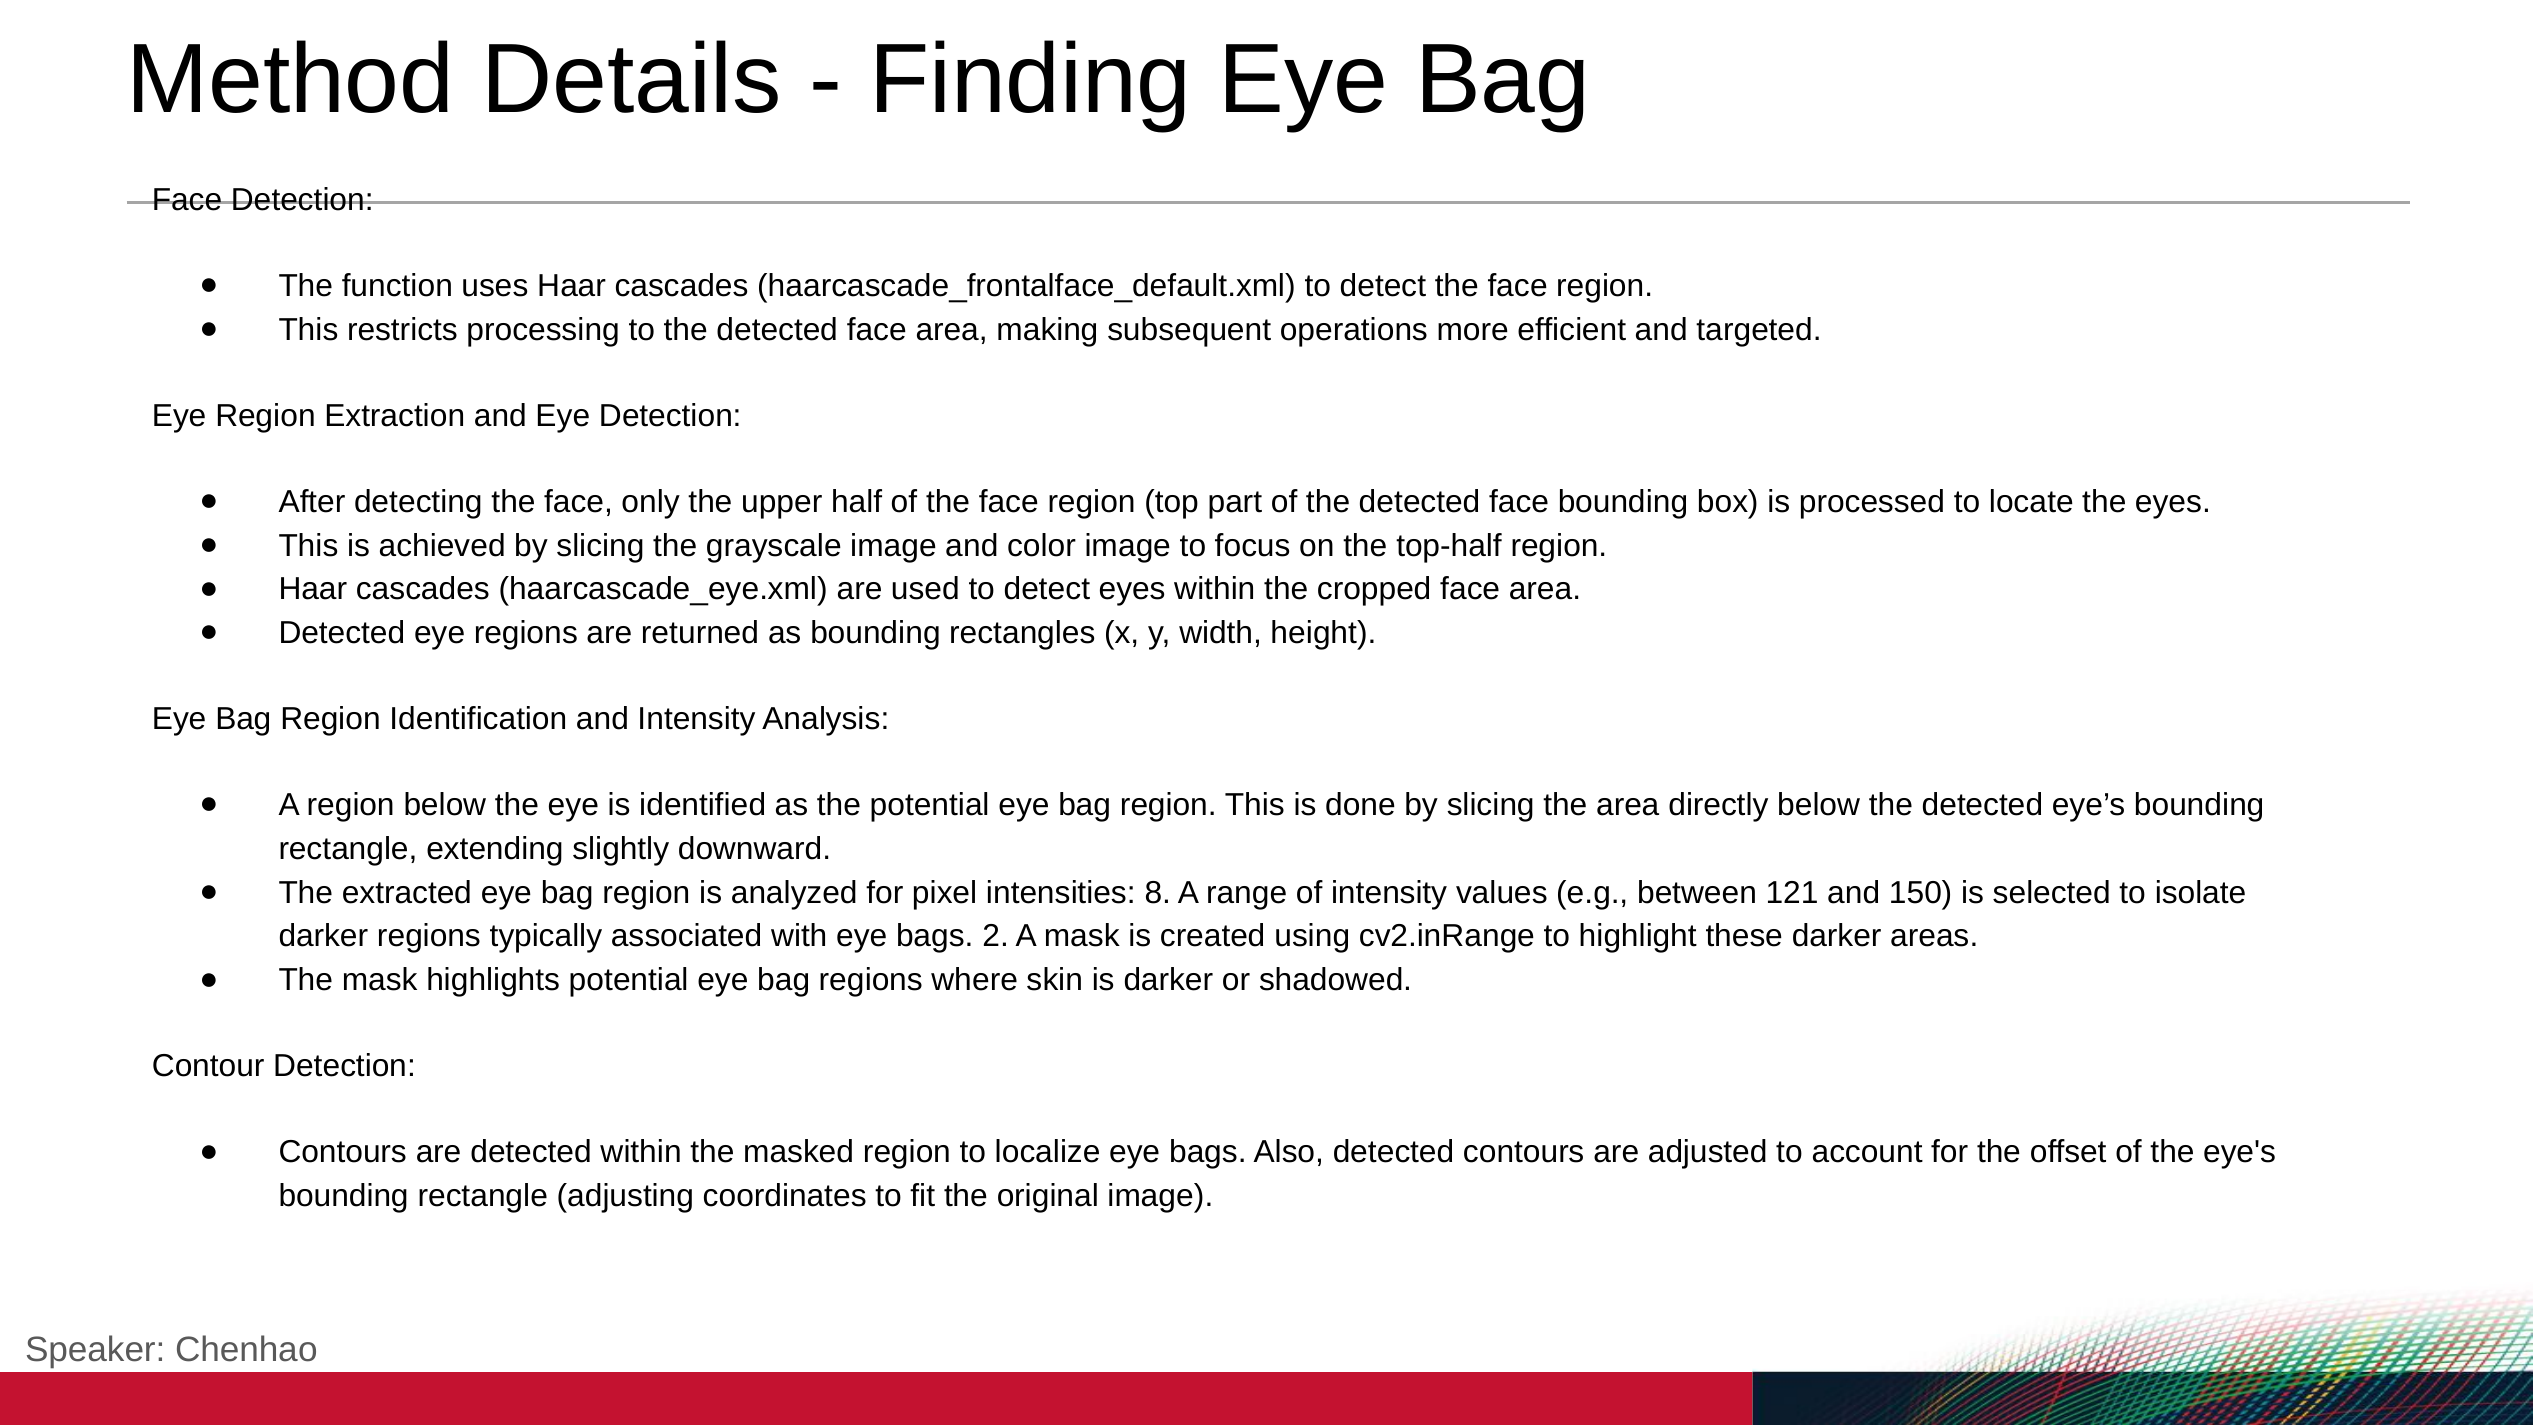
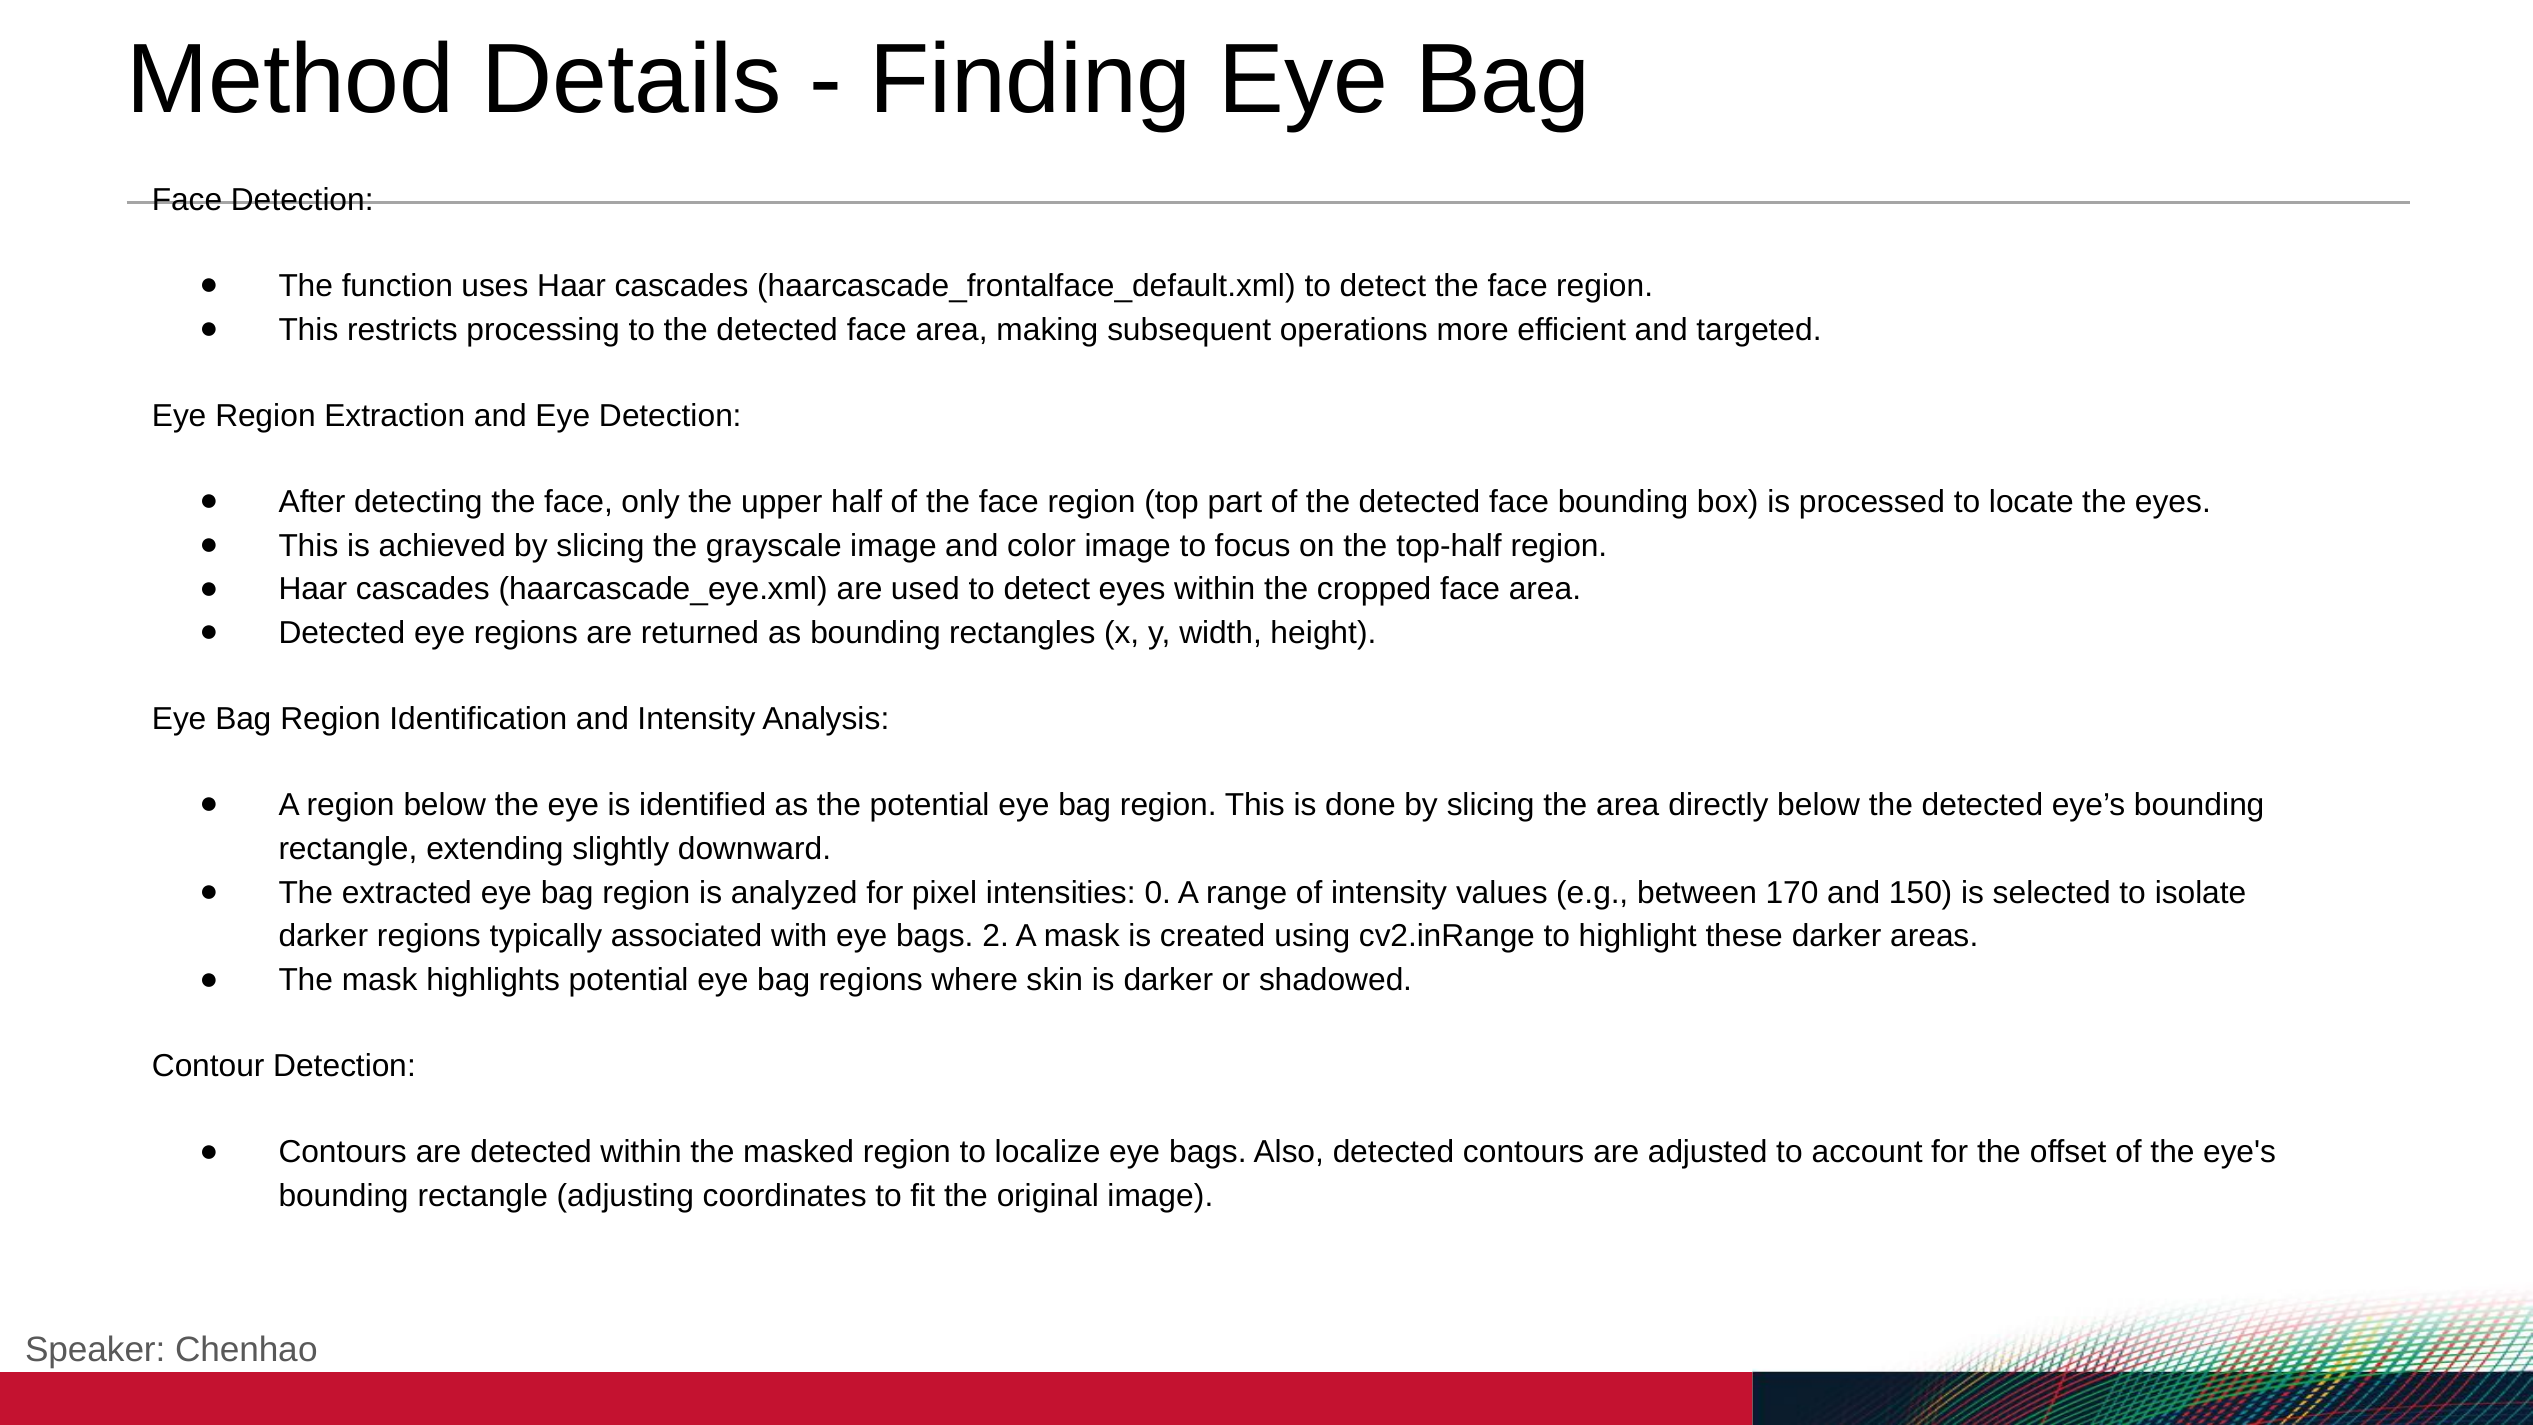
8: 8 -> 0 (1158, 893)
121: 121 -> 170 (1792, 893)
